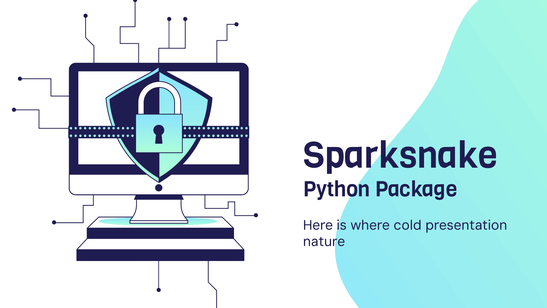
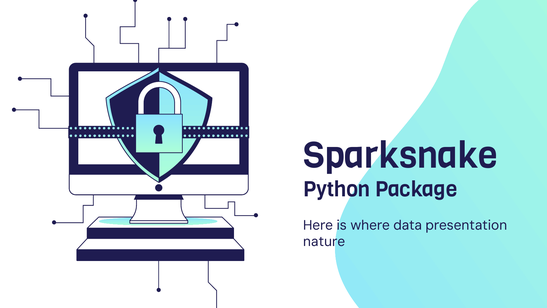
cold: cold -> data (408, 225)
